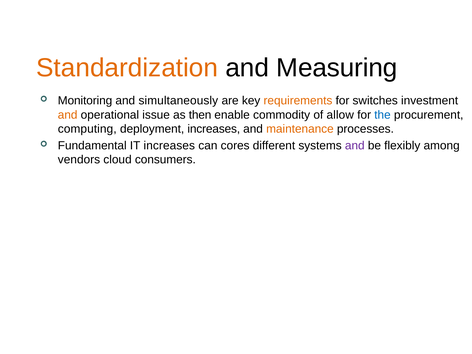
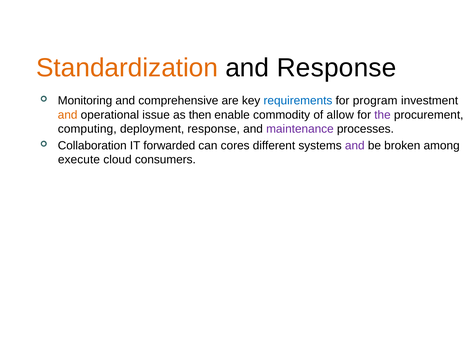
and Measuring: Measuring -> Response (337, 68)
simultaneously: simultaneously -> comprehensive (178, 101)
requirements colour: orange -> blue (298, 101)
switches: switches -> program (375, 101)
the colour: blue -> purple (382, 115)
deployment increases: increases -> response (214, 129)
maintenance colour: orange -> purple (300, 129)
Fundamental: Fundamental -> Collaboration (92, 146)
IT increases: increases -> forwarded (169, 146)
flexibly: flexibly -> broken (402, 146)
vendors: vendors -> execute (79, 160)
